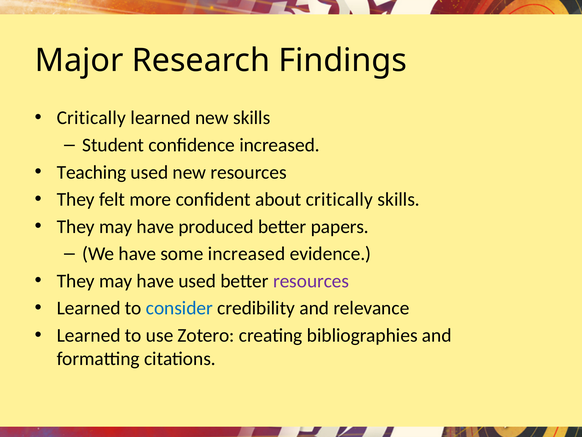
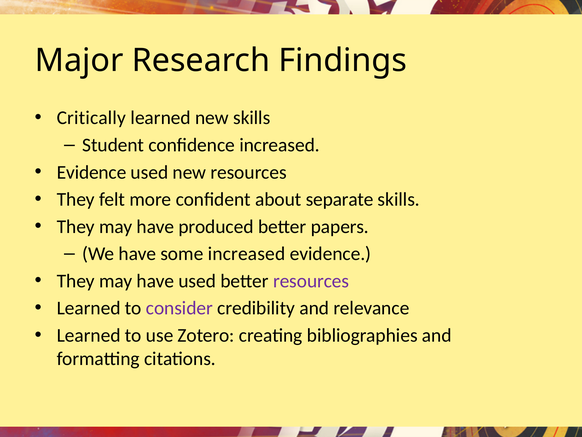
Teaching: Teaching -> Evidence (92, 172)
about critically: critically -> separate (340, 199)
consider colour: blue -> purple (179, 308)
